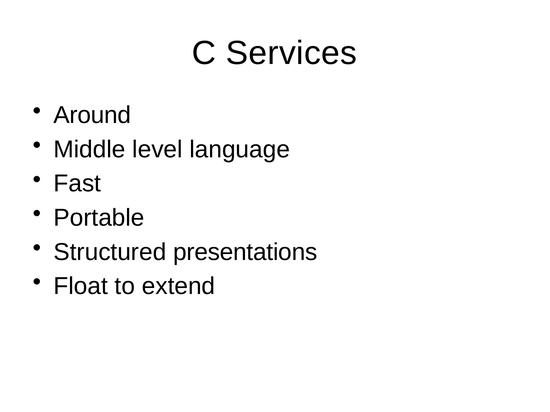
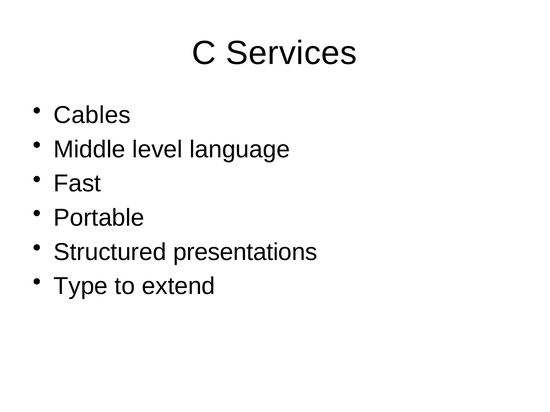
Around: Around -> Cables (92, 115)
Float: Float -> Type (81, 287)
